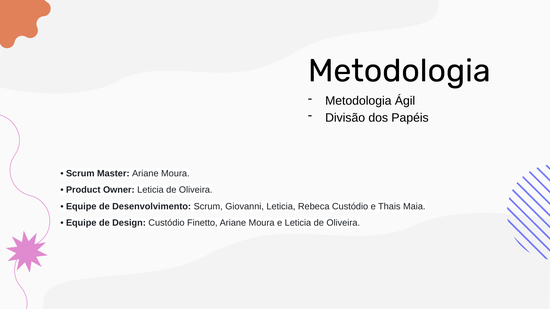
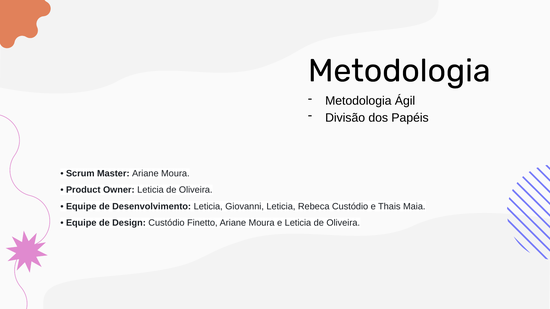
Desenvolvimento Scrum: Scrum -> Leticia (208, 207)
